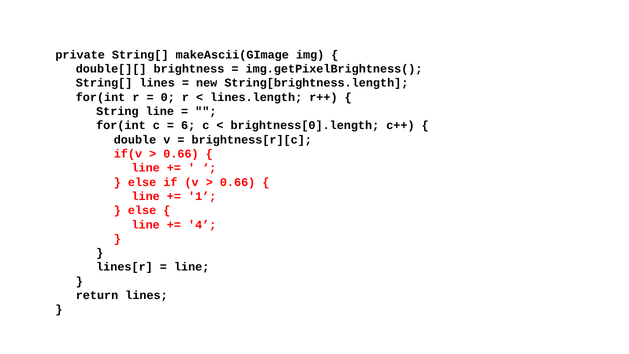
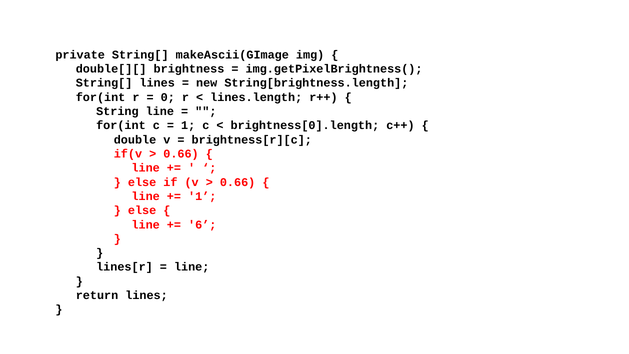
6: 6 -> 1 (188, 125)
4: 4 -> 6 (202, 224)
